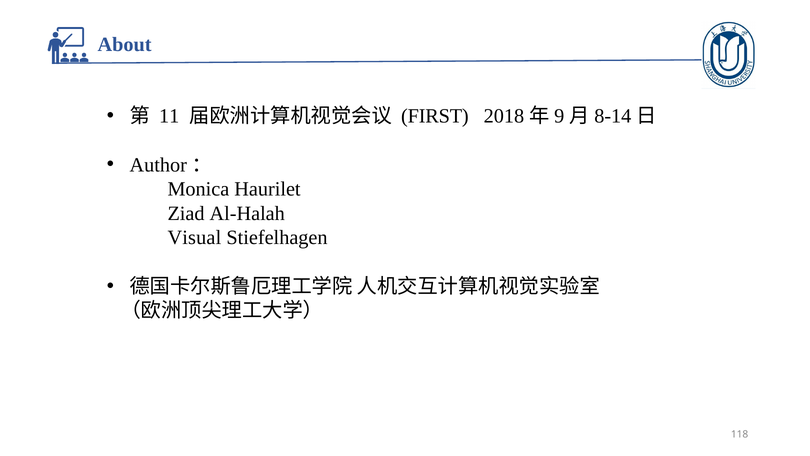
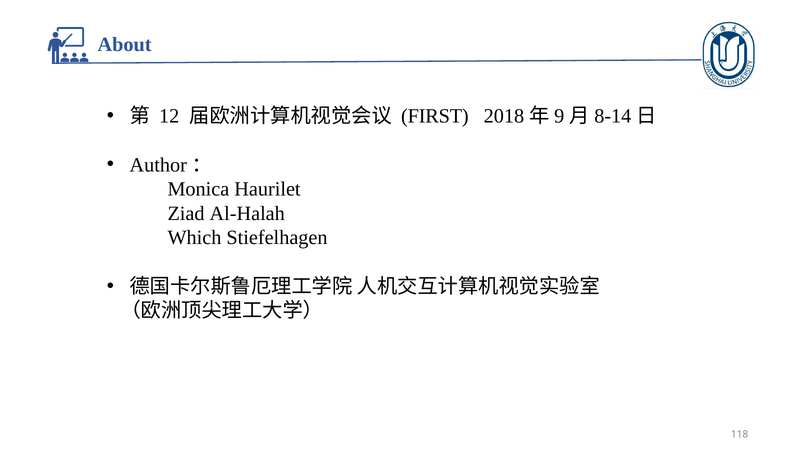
11: 11 -> 12 (169, 116)
Visual: Visual -> Which (194, 238)
